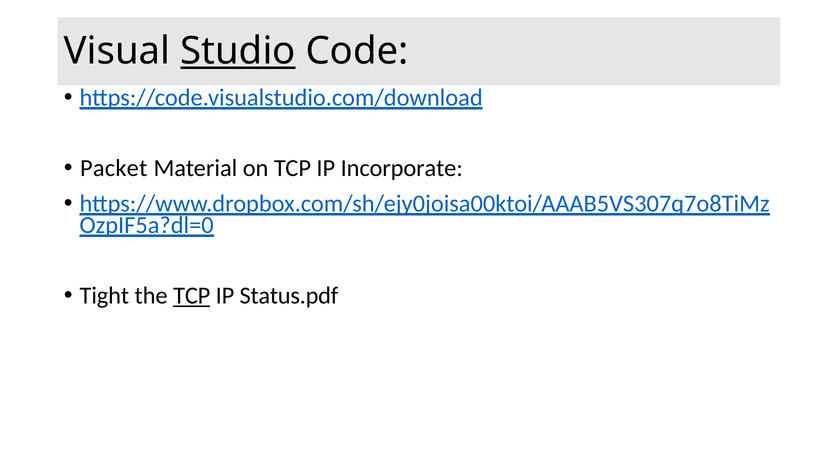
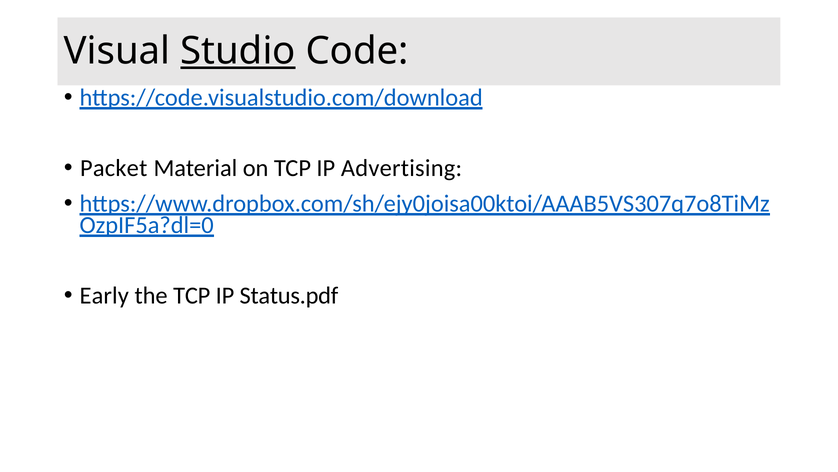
Incorporate: Incorporate -> Advertising (402, 168)
Tight: Tight -> Early (104, 295)
TCP underline: present -> none (192, 295)
